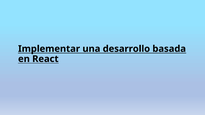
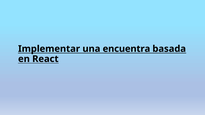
desarrollo: desarrollo -> encuentra (126, 49)
